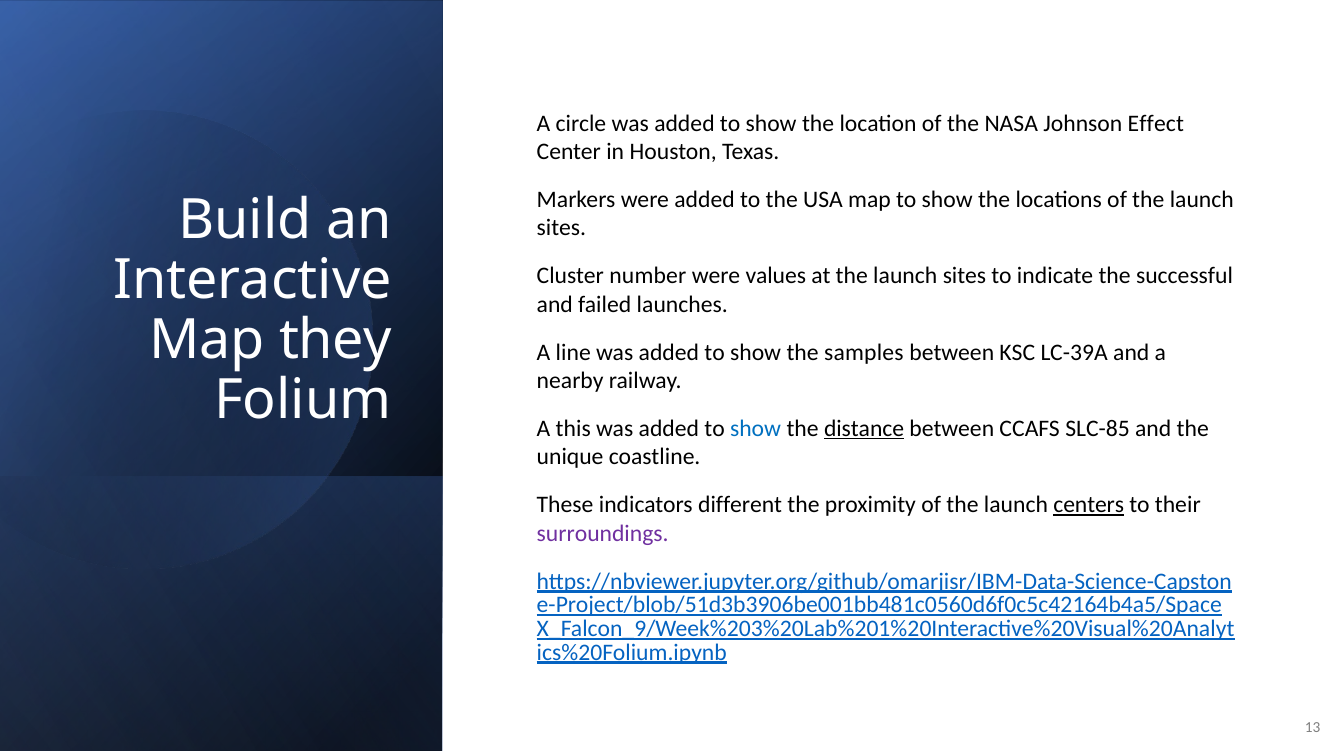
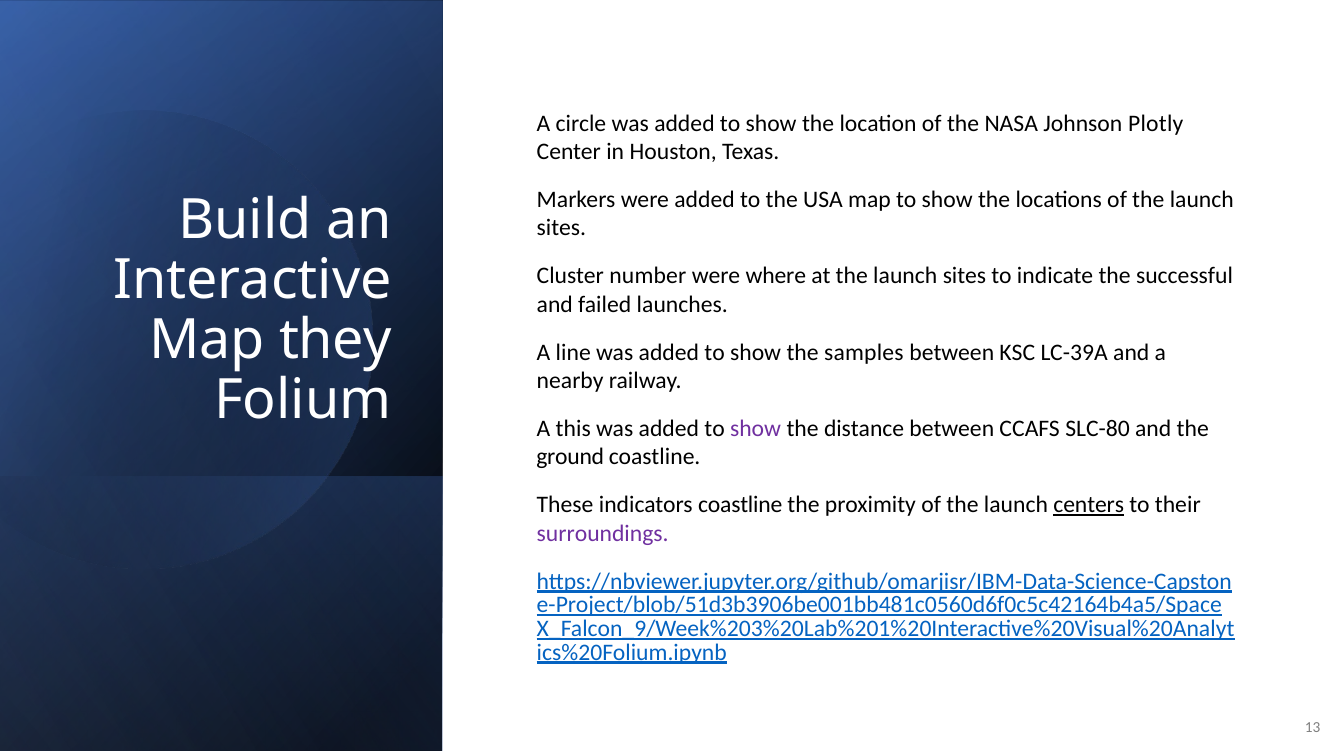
Effect: Effect -> Plotly (1156, 123)
values: values -> where (776, 276)
show colour: blue -> purple (756, 429)
distance underline: present -> none (864, 429)
SLC-85: SLC-85 -> SLC-80 (1098, 429)
unique: unique -> ground (570, 457)
indicators different: different -> coastline (740, 505)
